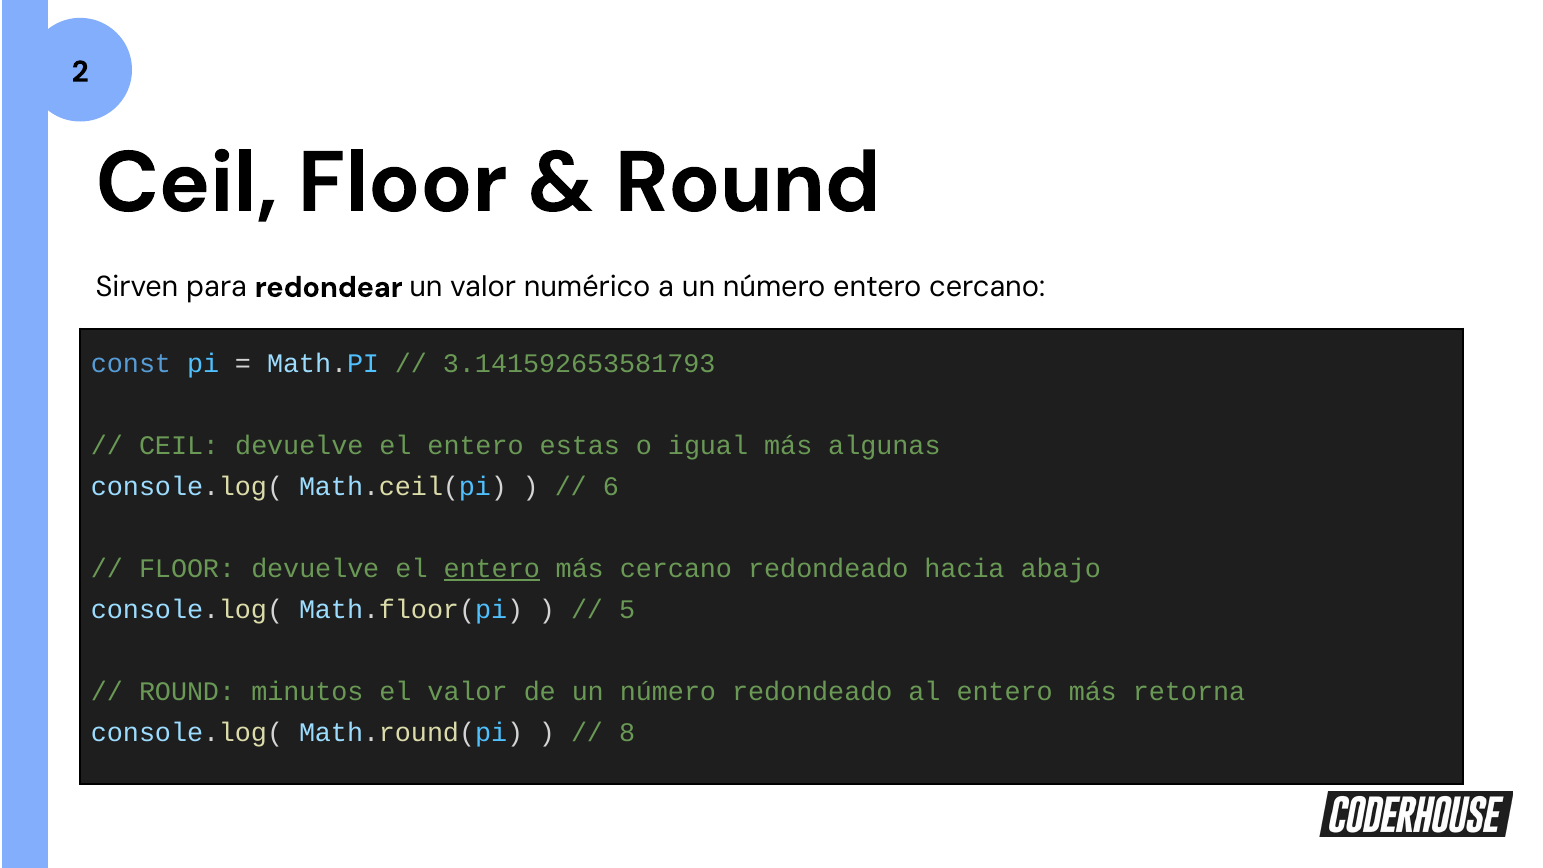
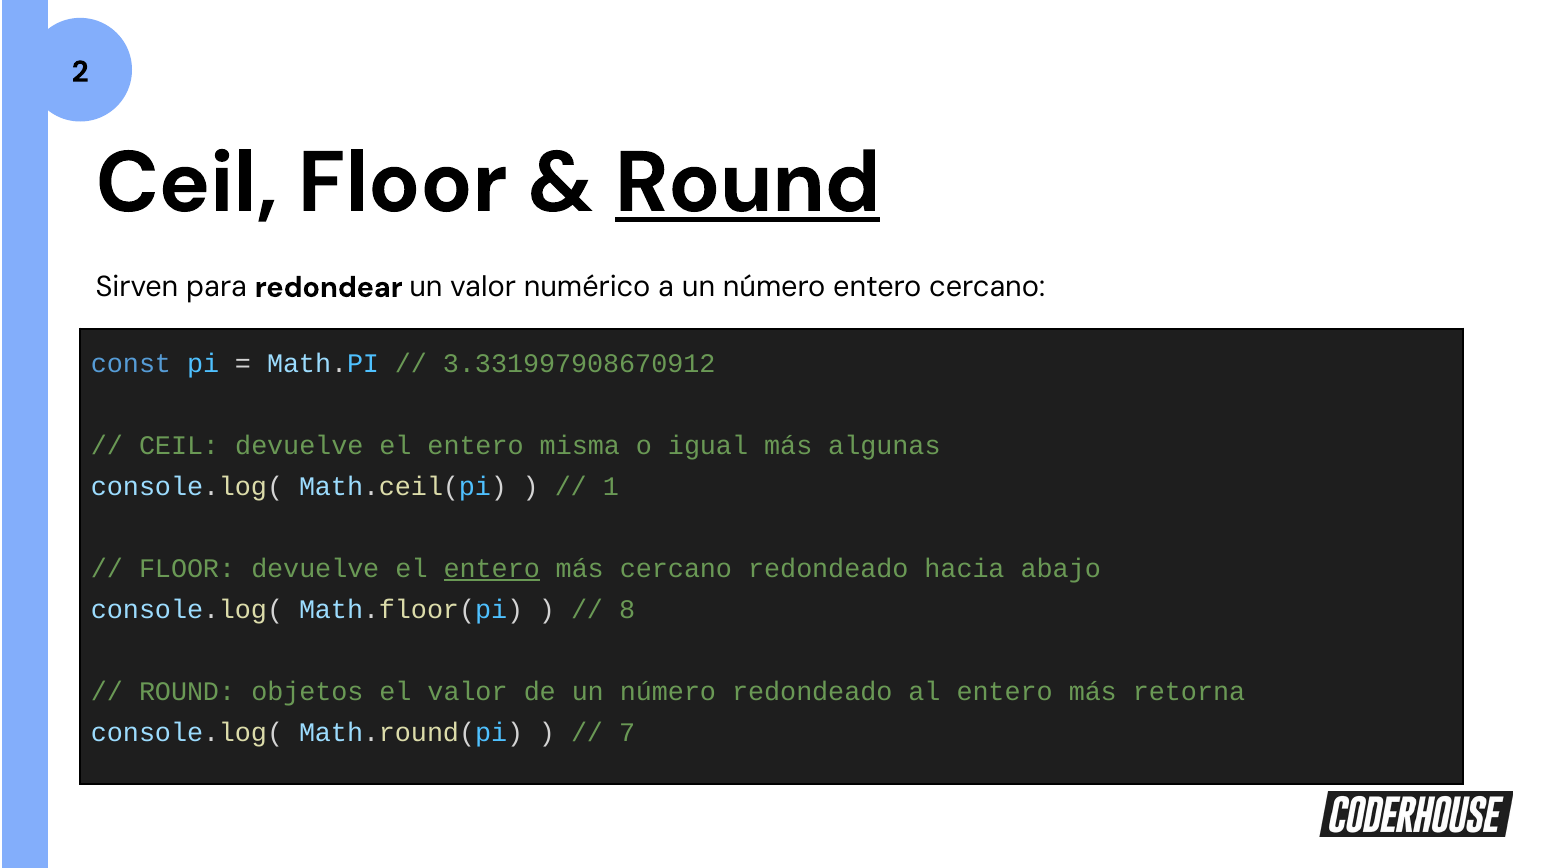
Round underline: none -> present (748, 183)
3.141592653581793: 3.141592653581793 -> 3.331997908670912 (579, 363)
estas: estas -> misma (580, 445)
6: 6 -> 1 (611, 486)
5: 5 -> 8 (627, 609)
minutos: minutos -> objetos (307, 691)
8: 8 -> 7 (627, 732)
